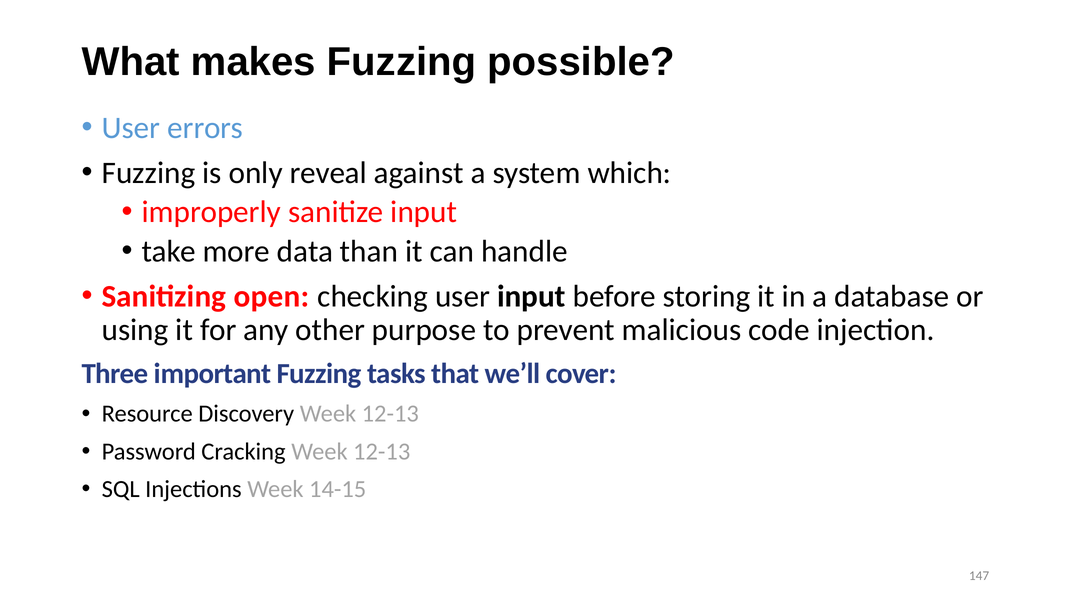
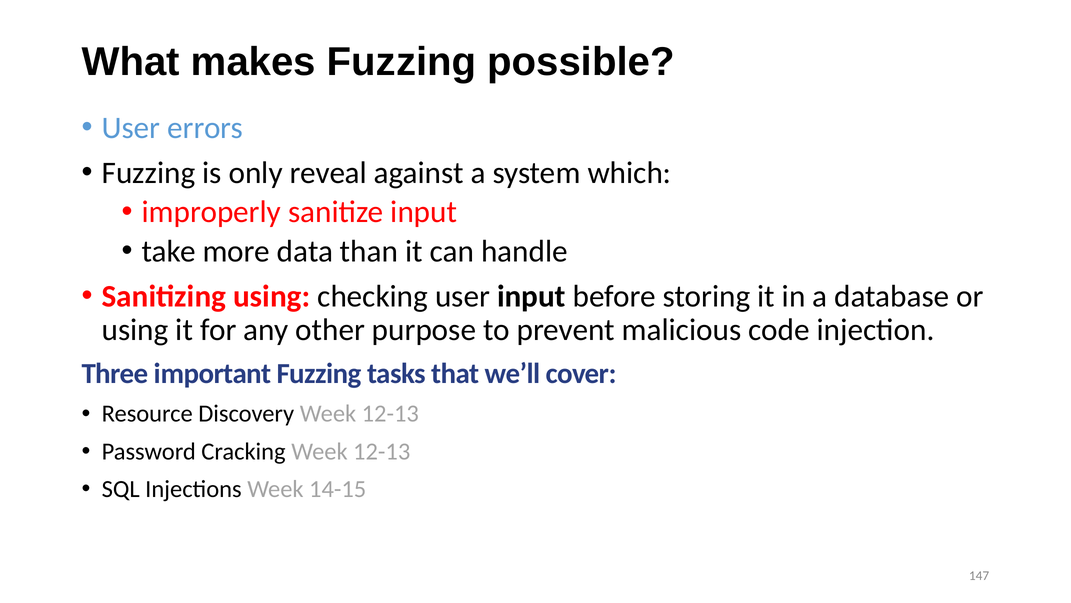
Sanitizing open: open -> using (272, 296)
